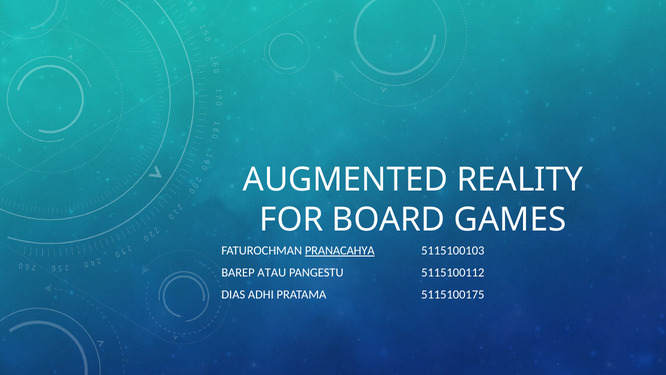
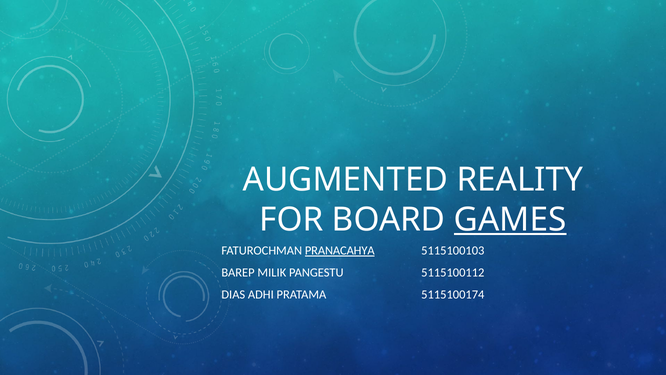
GAMES underline: none -> present (510, 219)
ATAU: ATAU -> MILIK (272, 272)
5115100175: 5115100175 -> 5115100174 (453, 294)
